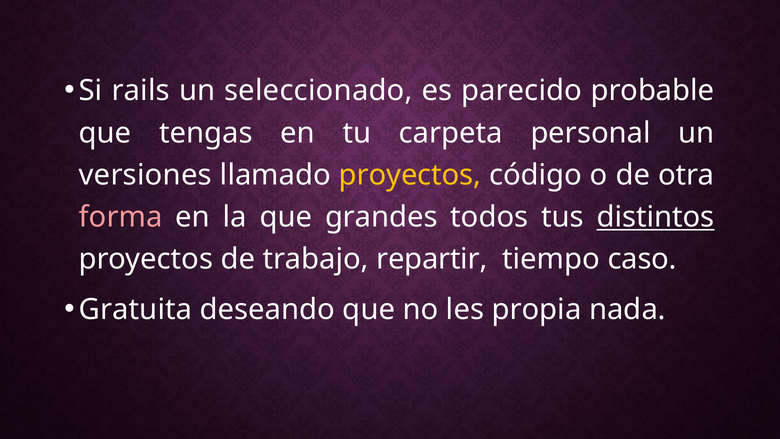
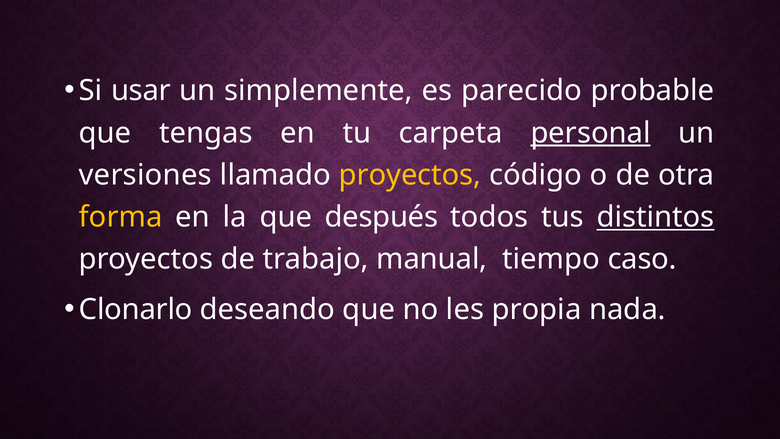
rails: rails -> usar (141, 91)
seleccionado: seleccionado -> simplemente (318, 91)
personal underline: none -> present (591, 133)
forma colour: pink -> yellow (121, 217)
grandes: grandes -> después (381, 217)
repartir: repartir -> manual (432, 259)
Gratuita: Gratuita -> Clonarlo (136, 309)
